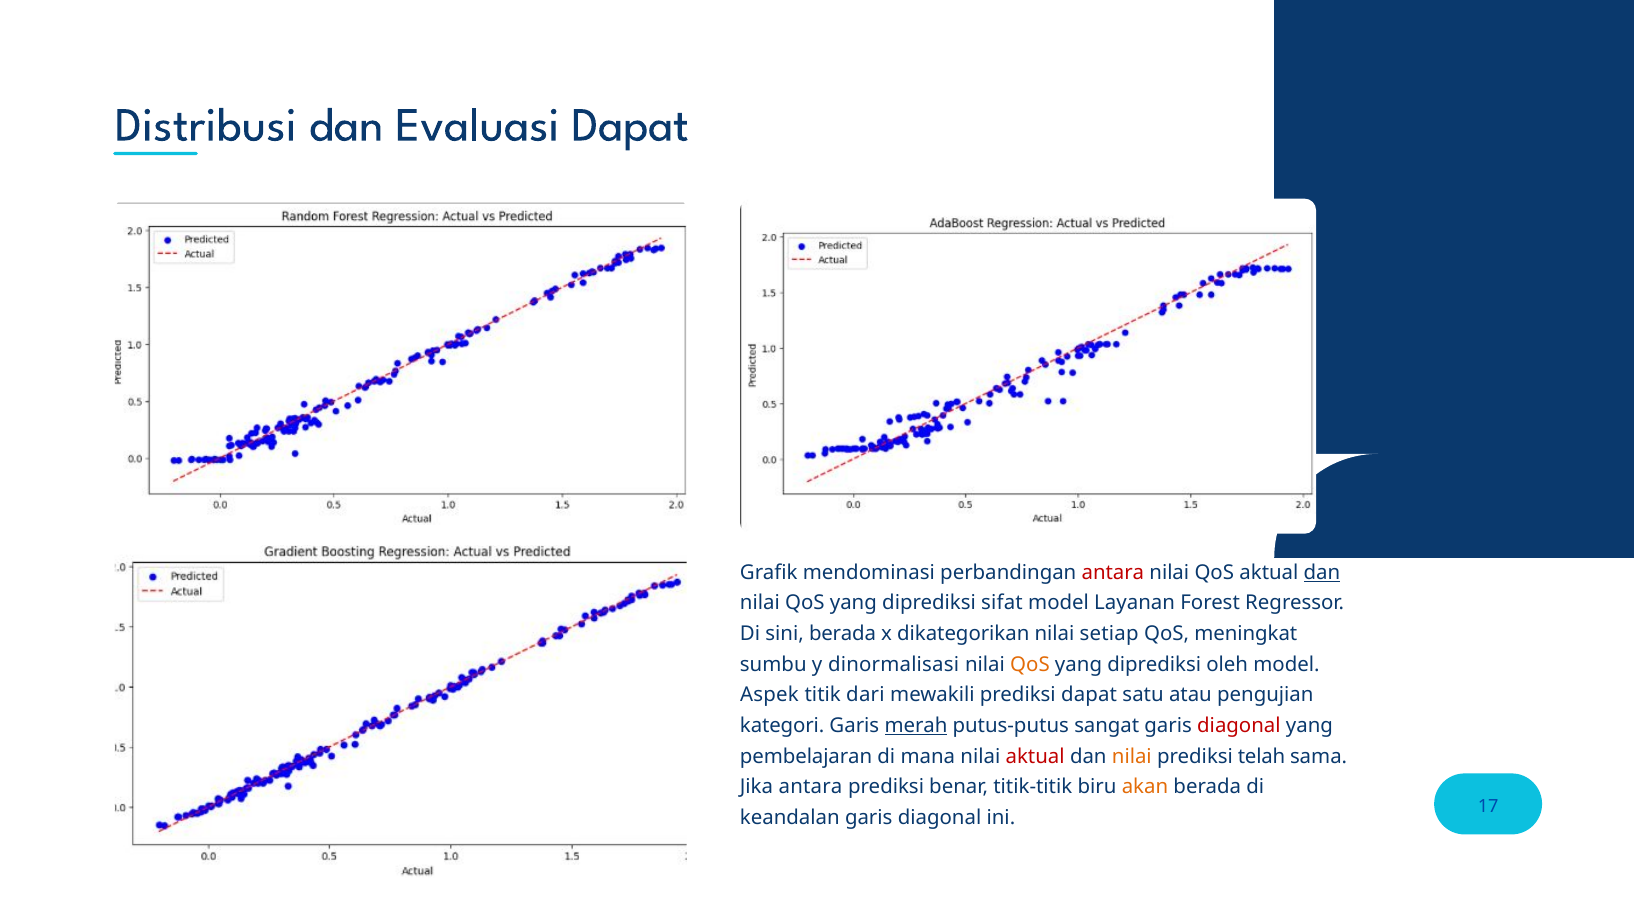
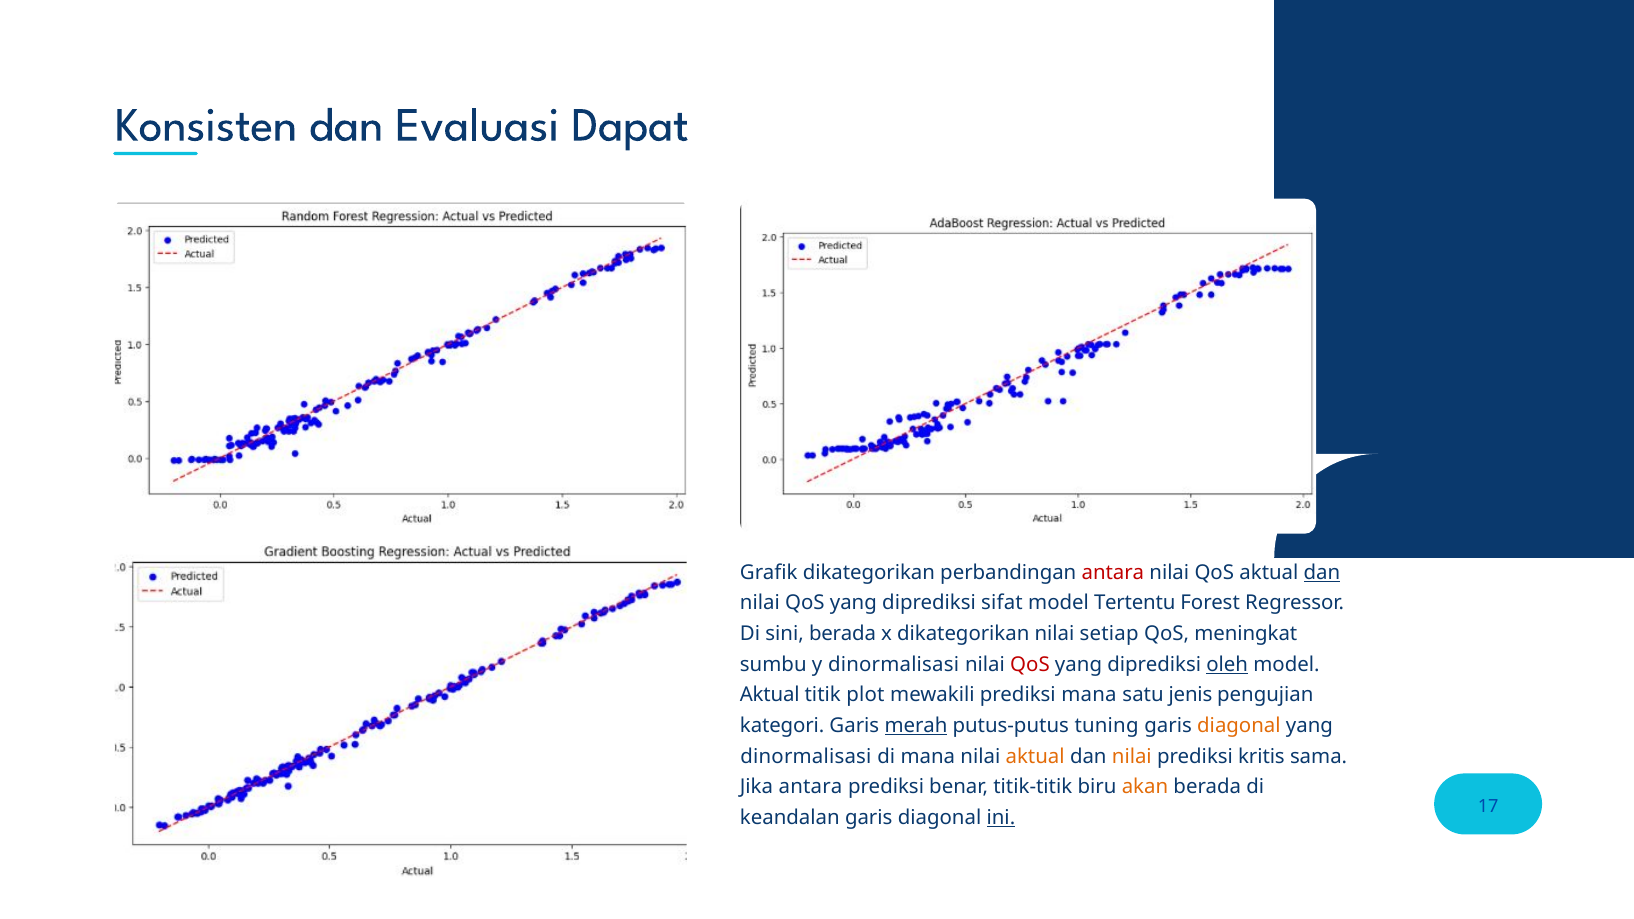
Distribusi: Distribusi -> Konsisten (206, 125)
Grafik mendominasi: mendominasi -> dikategorikan (869, 572)
Layanan: Layanan -> Tertentu (1135, 603)
QoS colour: orange -> red (1030, 664)
oleh underline: none -> present (1227, 664)
Aspek: Aspek -> Aktual (770, 695)
dari: dari -> plot (865, 695)
prediksi dapat: dapat -> mana (1089, 695)
atau: atau -> jenis (1190, 695)
sangat: sangat -> tuning (1107, 726)
diagonal colour: red -> orange (1239, 726)
pembelajaran: pembelajaran -> dinormalisasi (806, 756)
aktual colour: red -> orange (1035, 756)
telah: telah -> kritis (1261, 756)
ini underline: none -> present (1001, 818)
